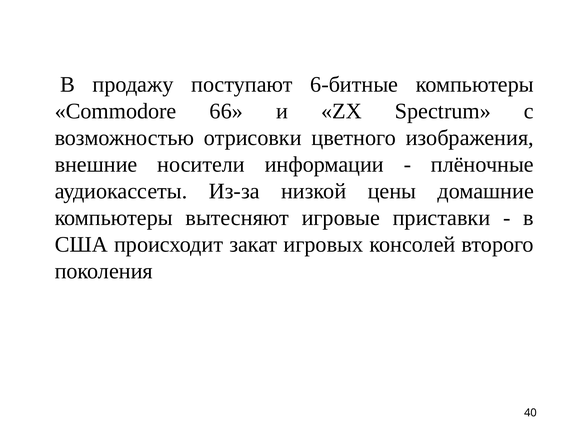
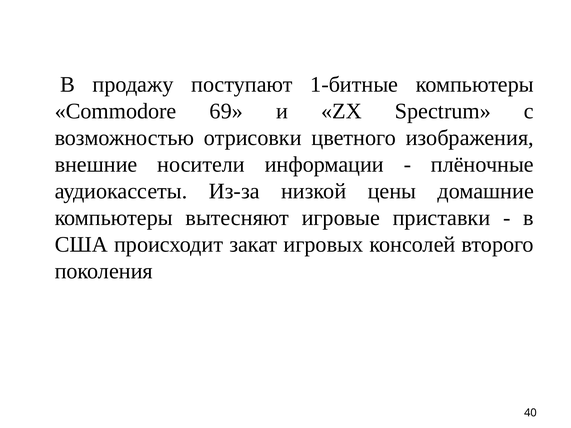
6-битные: 6-битные -> 1-битные (354, 85)
66: 66 -> 69 (226, 111)
